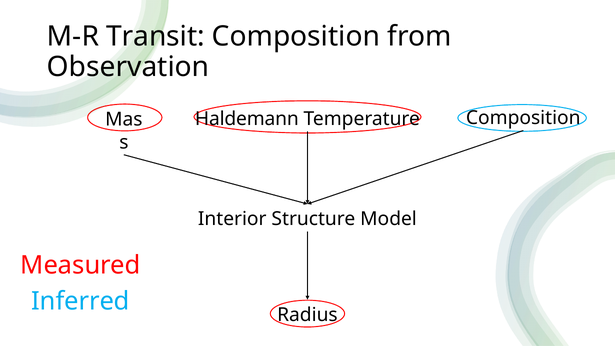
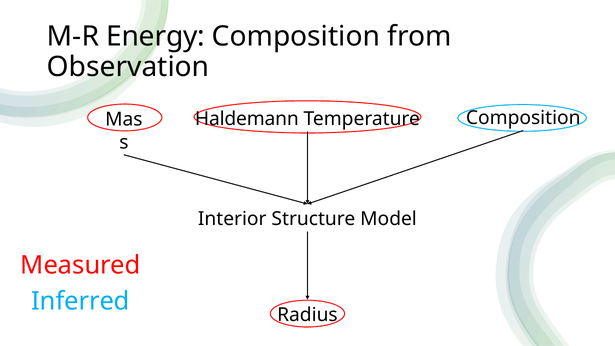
Transit: Transit -> Energy (156, 36)
